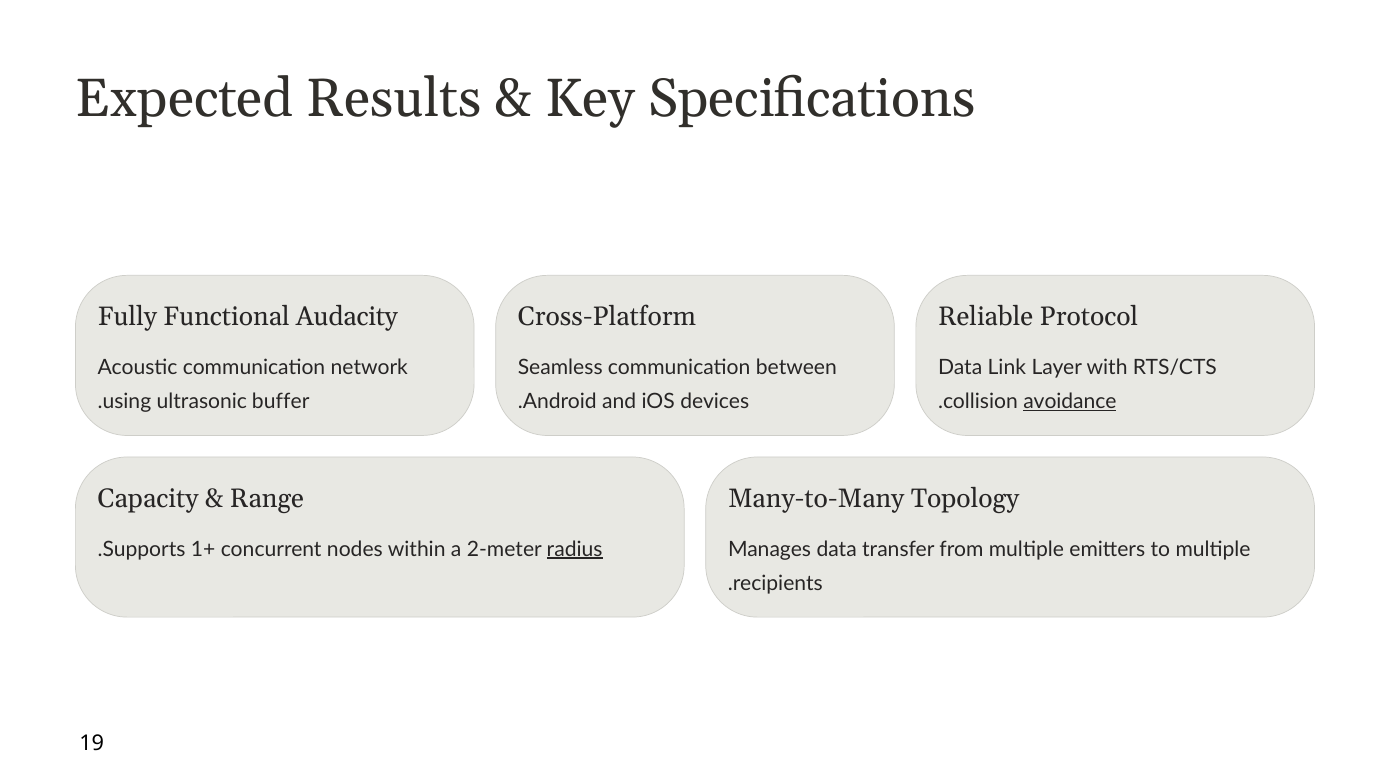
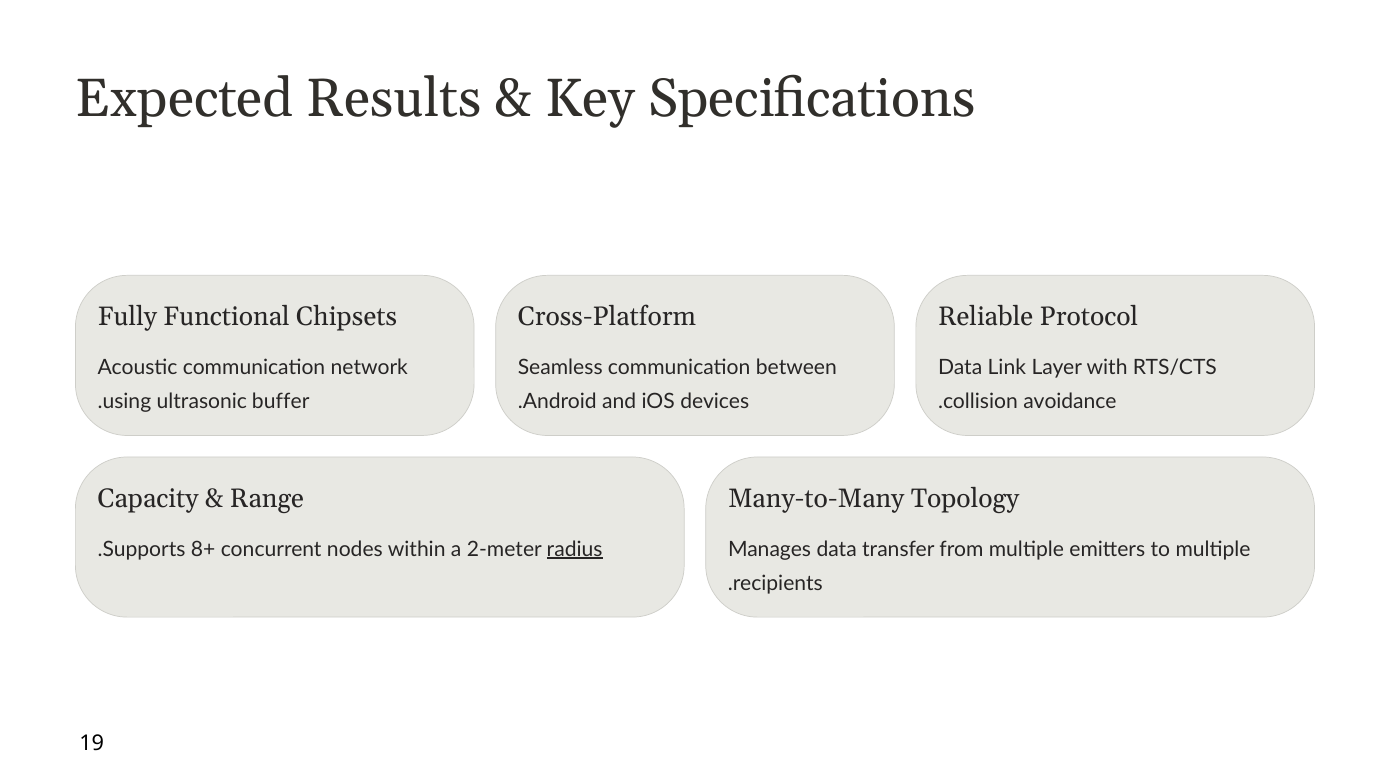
Audacity: Audacity -> Chipsets (347, 317)
avoidance underline: present -> none (1070, 402)
1+: 1+ -> 8+ (203, 549)
